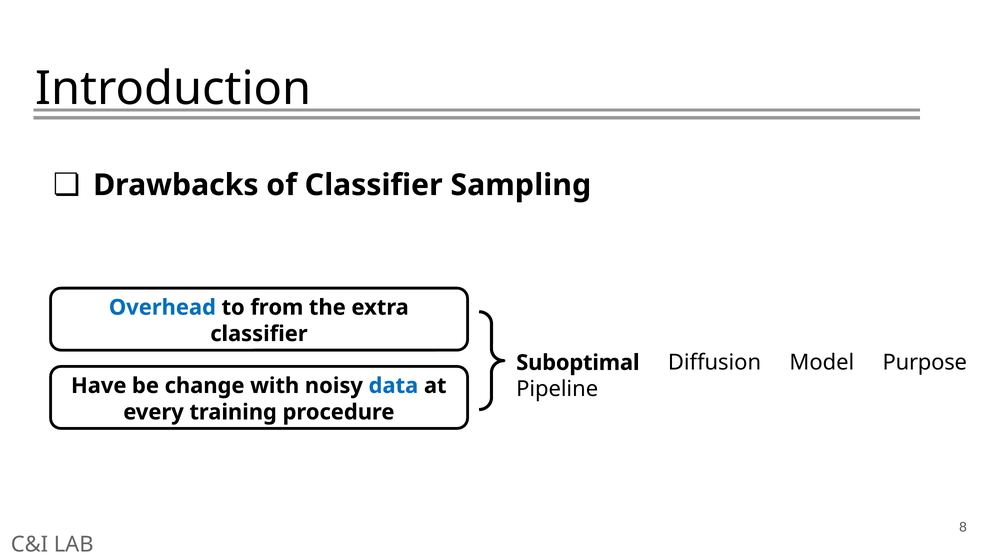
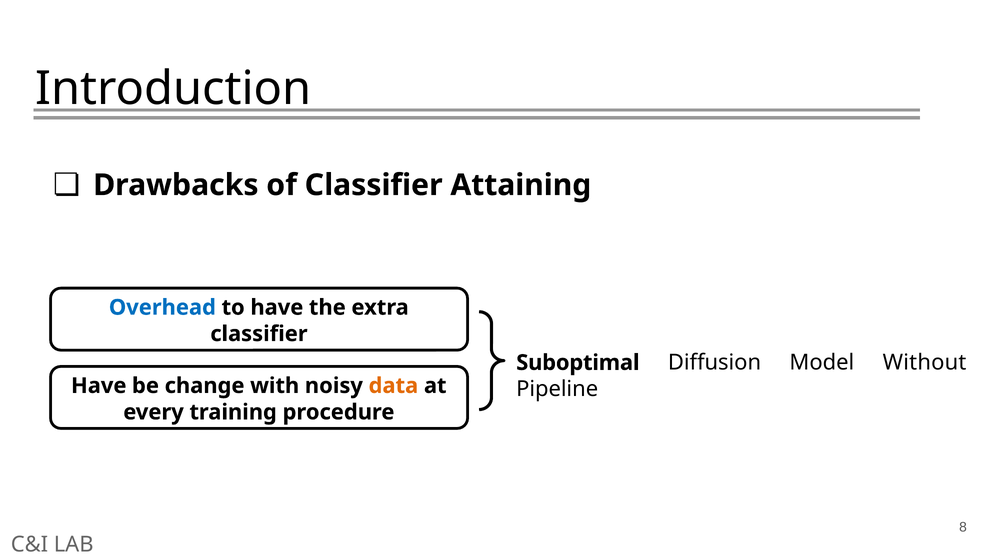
Sampling: Sampling -> Attaining (521, 185)
to from: from -> have (277, 307)
Purpose: Purpose -> Without (925, 363)
data colour: blue -> orange (393, 386)
